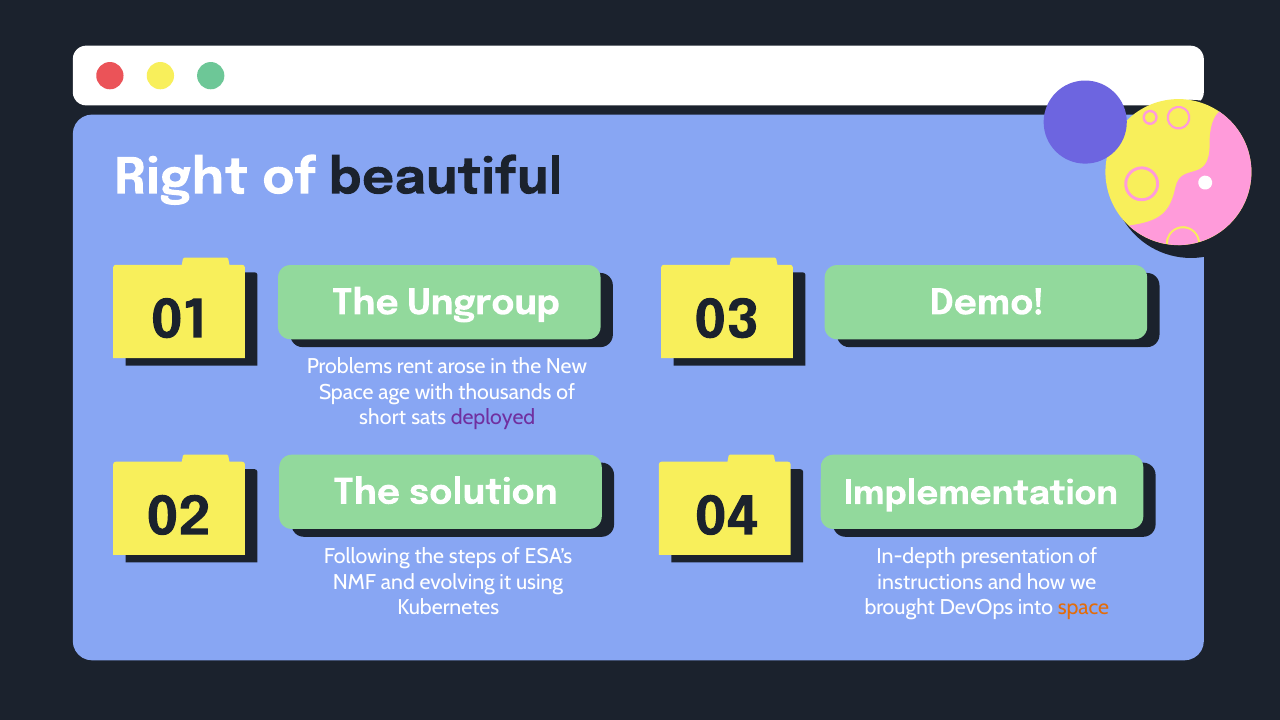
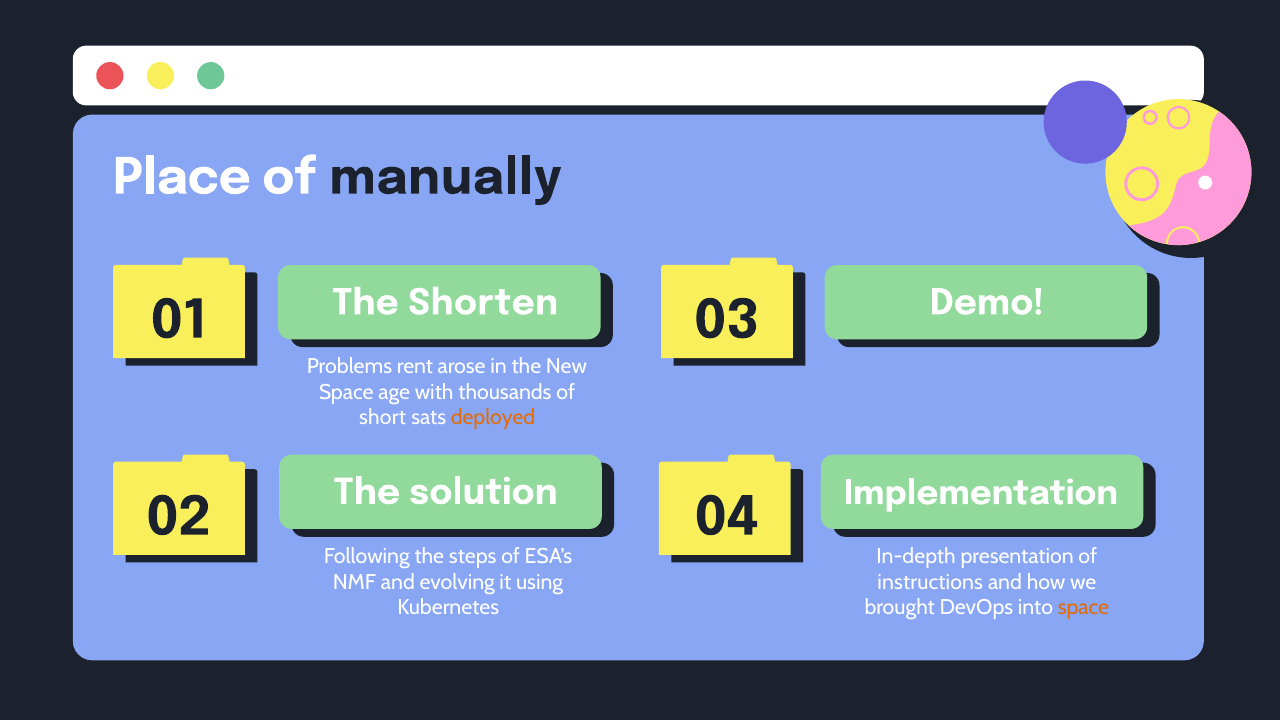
Right: Right -> Place (182, 177)
beautiful: beautiful -> manually (446, 177)
Ungroup: Ungroup -> Shorten (483, 303)
deployed colour: purple -> orange (493, 418)
